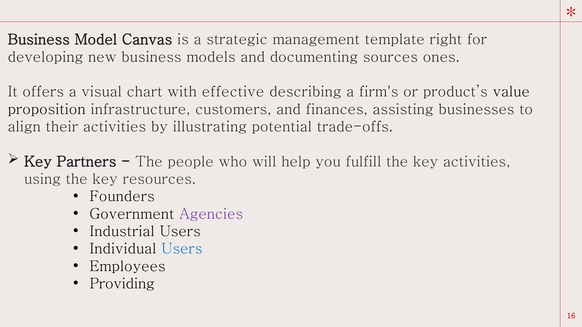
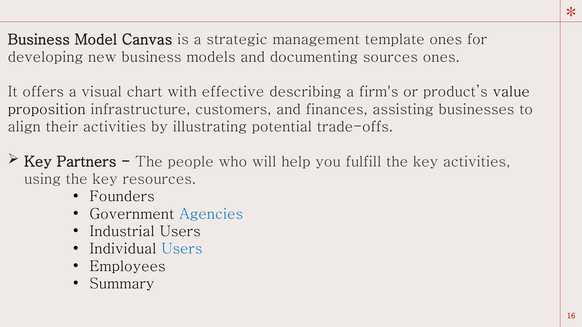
template right: right -> ones (446, 40)
Agencies colour: purple -> blue (211, 214)
Providing: Providing -> Summary (122, 284)
